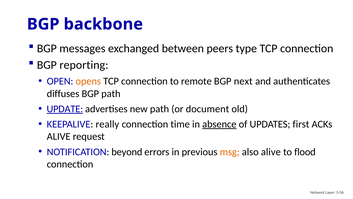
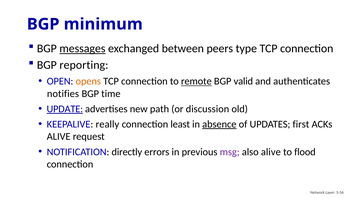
backbone: backbone -> minimum (103, 24)
messages underline: none -> present (82, 48)
remote underline: none -> present (196, 81)
next: next -> valid (243, 81)
diffuses: diffuses -> notifies (63, 93)
BGP path: path -> time (111, 93)
document: document -> discussion (207, 109)
time: time -> least (180, 124)
beyond: beyond -> directly (127, 152)
msg colour: orange -> purple (230, 152)
